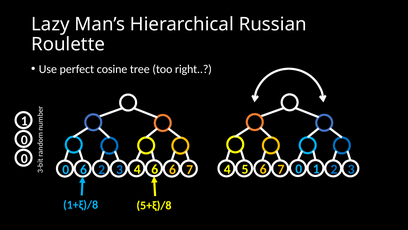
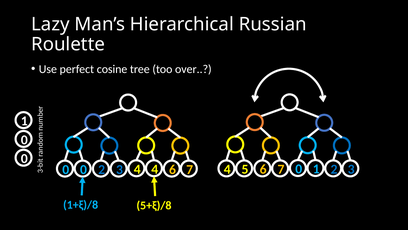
right: right -> over (193, 69)
6: 6 -> 0 (83, 169)
4 6: 6 -> 4 (155, 169)
